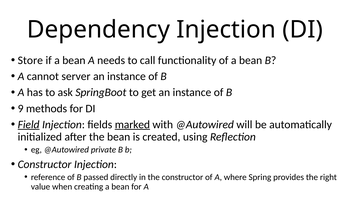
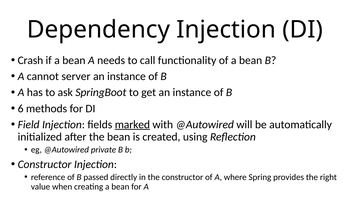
Store: Store -> Crash (30, 60)
9: 9 -> 6 (21, 109)
Field underline: present -> none (29, 125)
